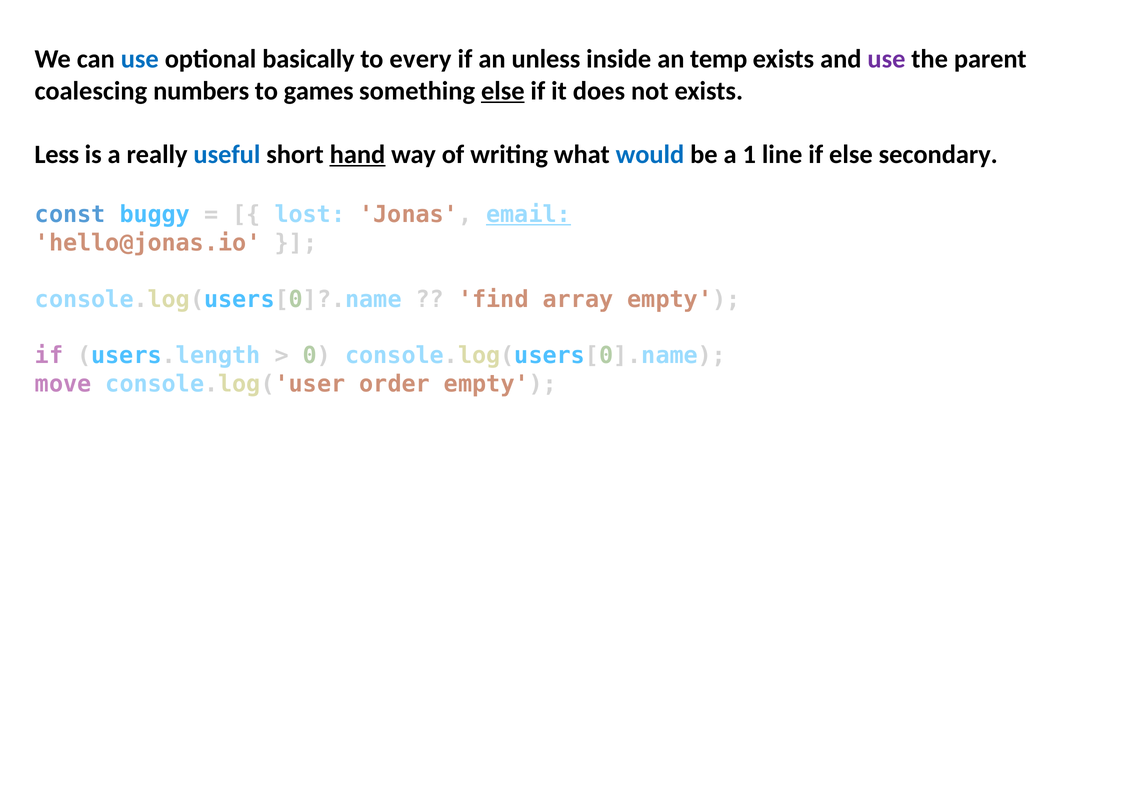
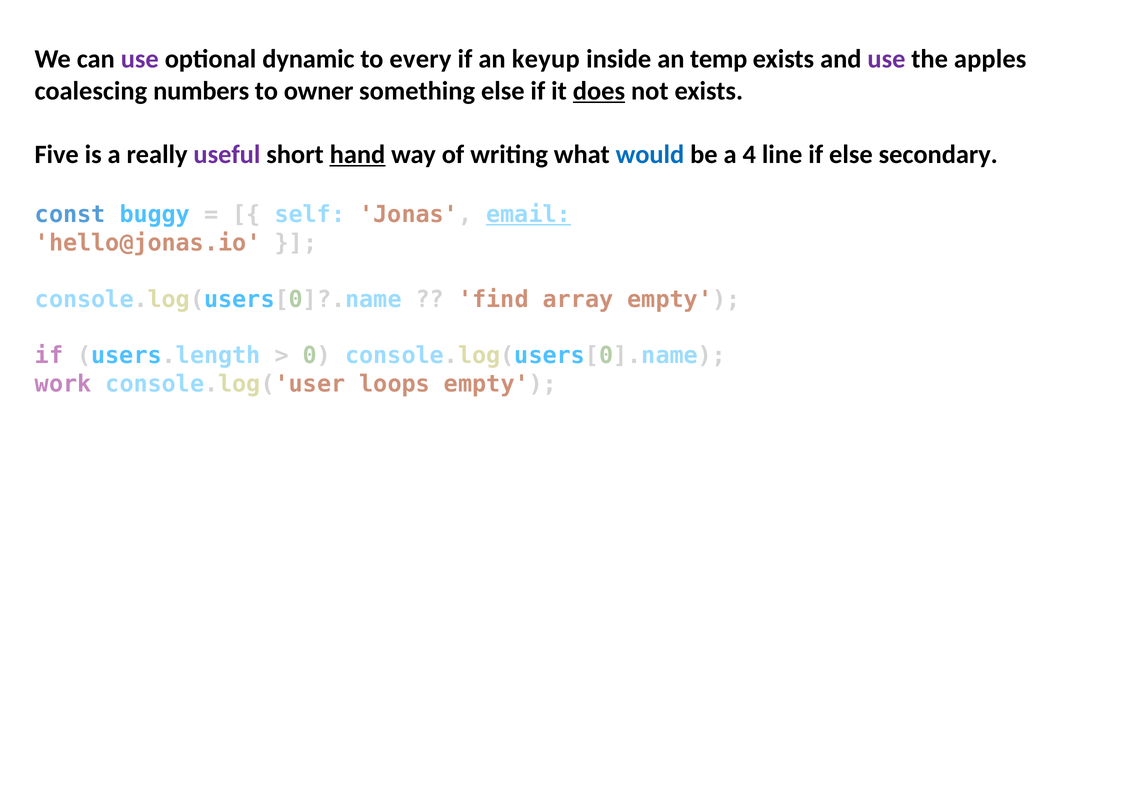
use colour: blue -> purple (140, 59)
basically: basically -> dynamic (308, 59)
unless: unless -> keyup (546, 59)
parent: parent -> apples (990, 59)
games: games -> owner (319, 91)
else underline: present -> none (503, 91)
does underline: none -> present (599, 91)
Less: Less -> Five (57, 154)
useful colour: blue -> purple (227, 154)
1: 1 -> 4 (749, 154)
lost: lost -> self (310, 215)
move: move -> work (63, 384)
order: order -> loops (395, 384)
